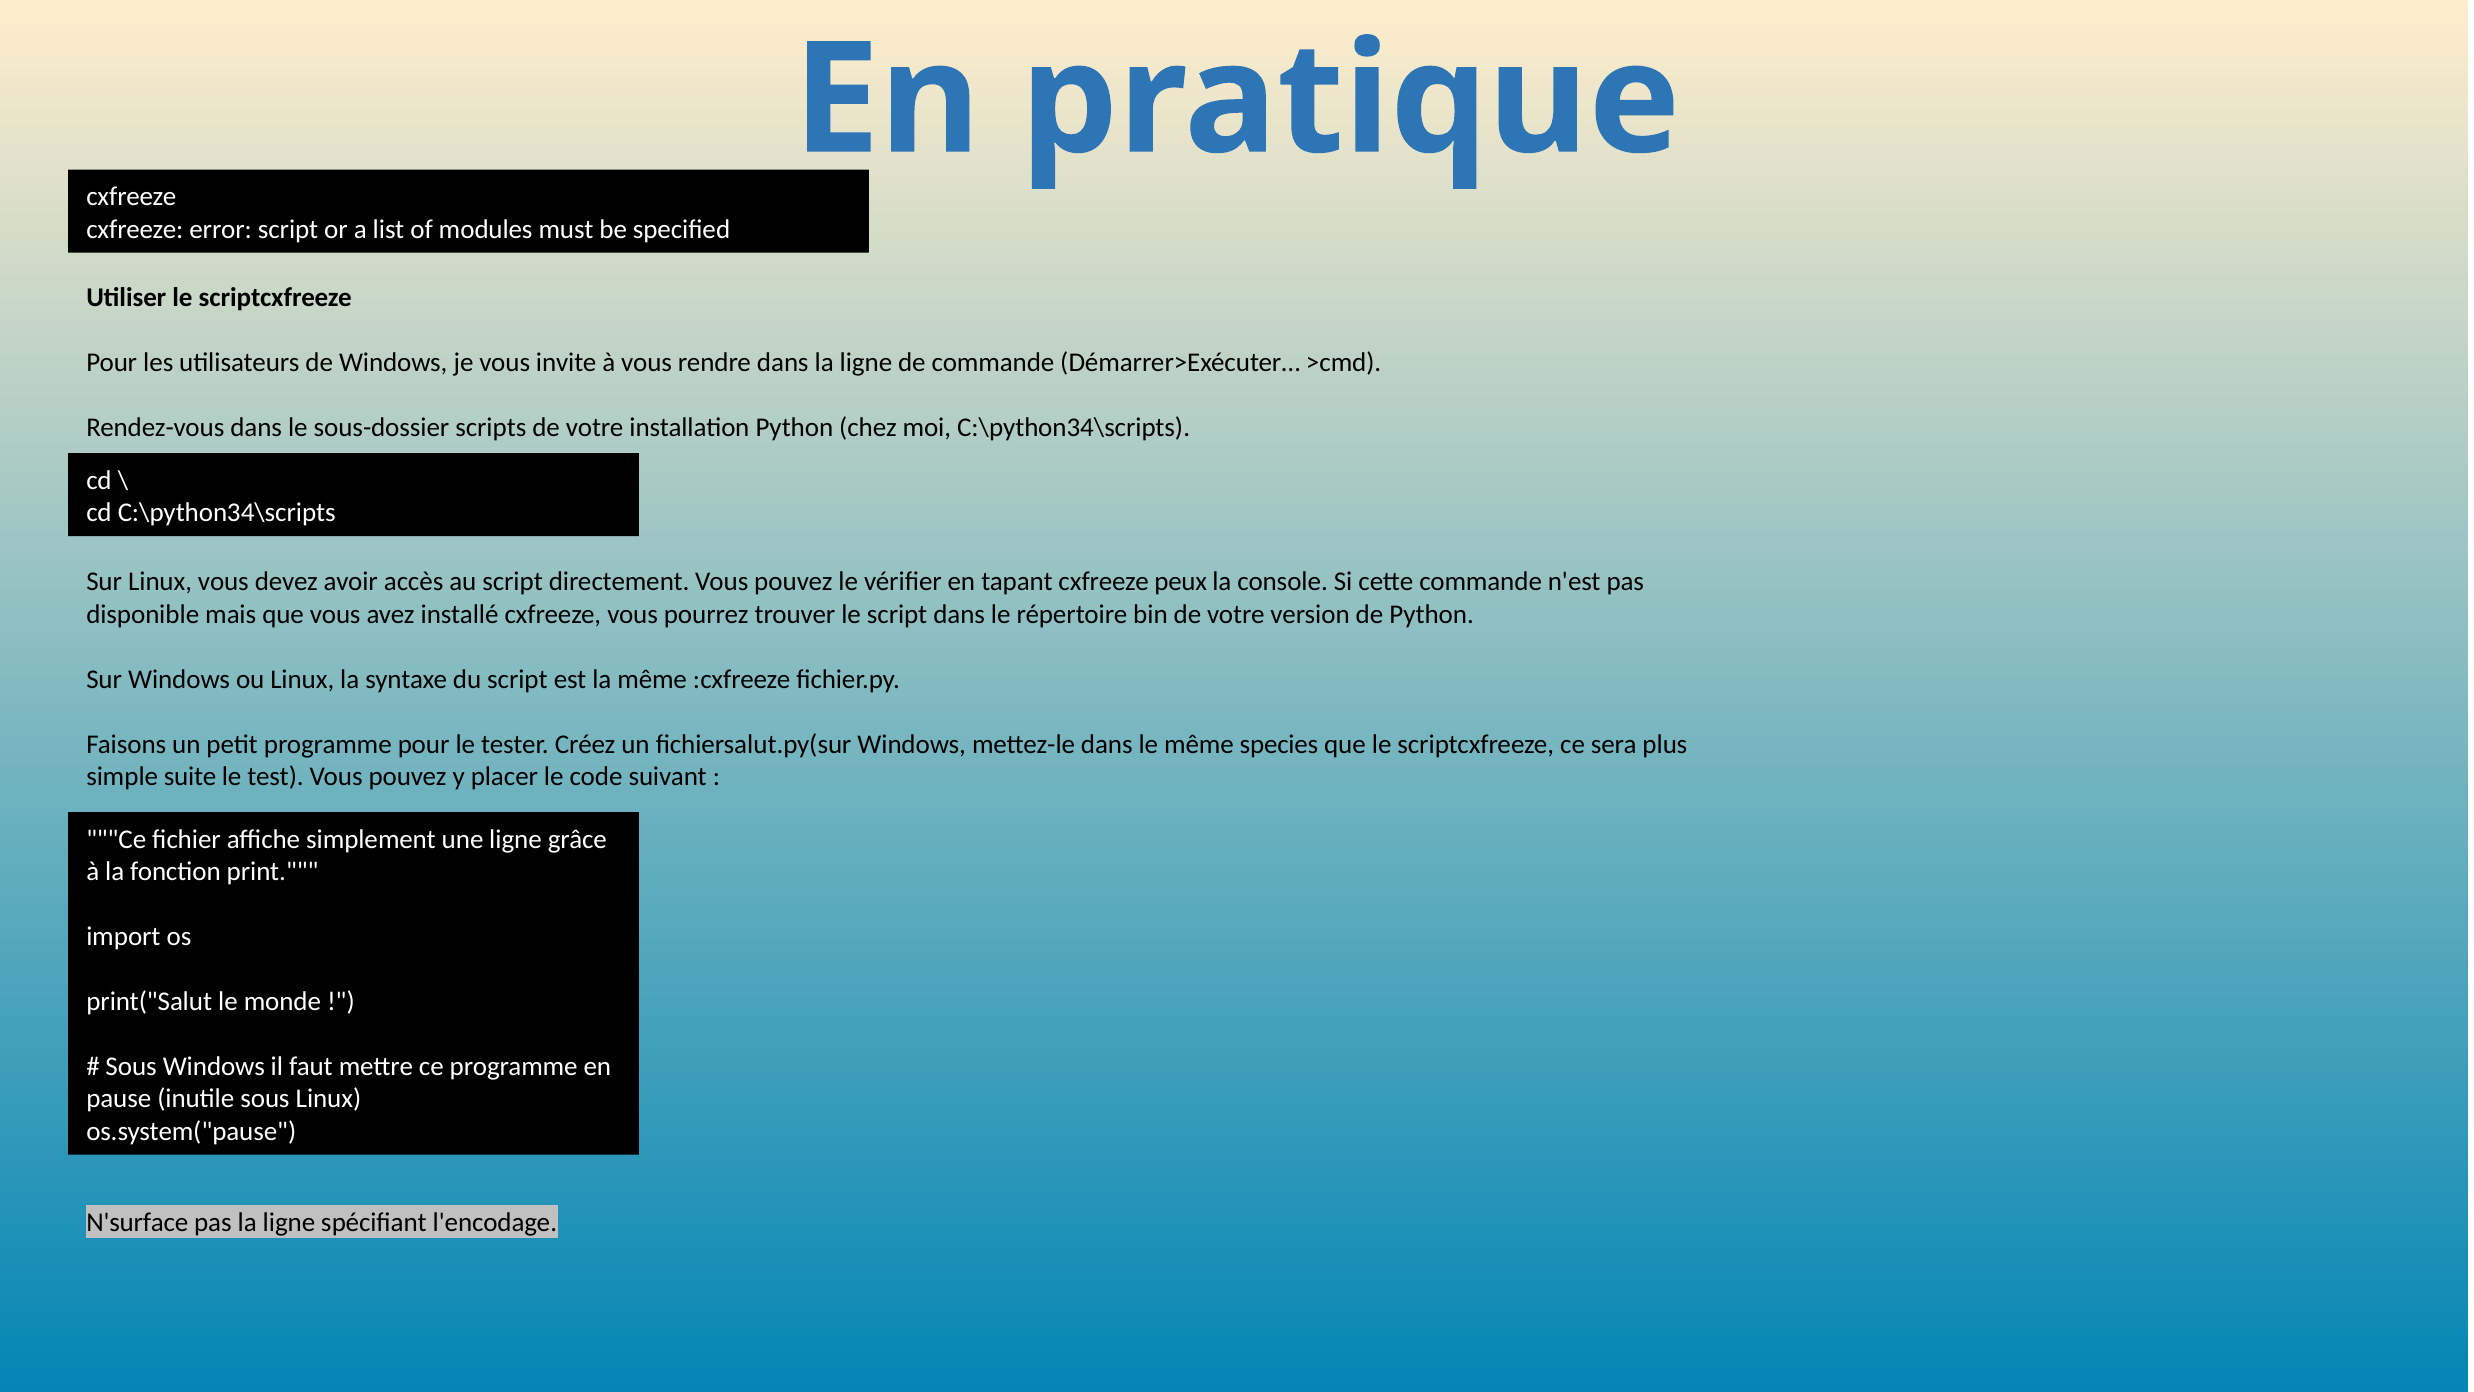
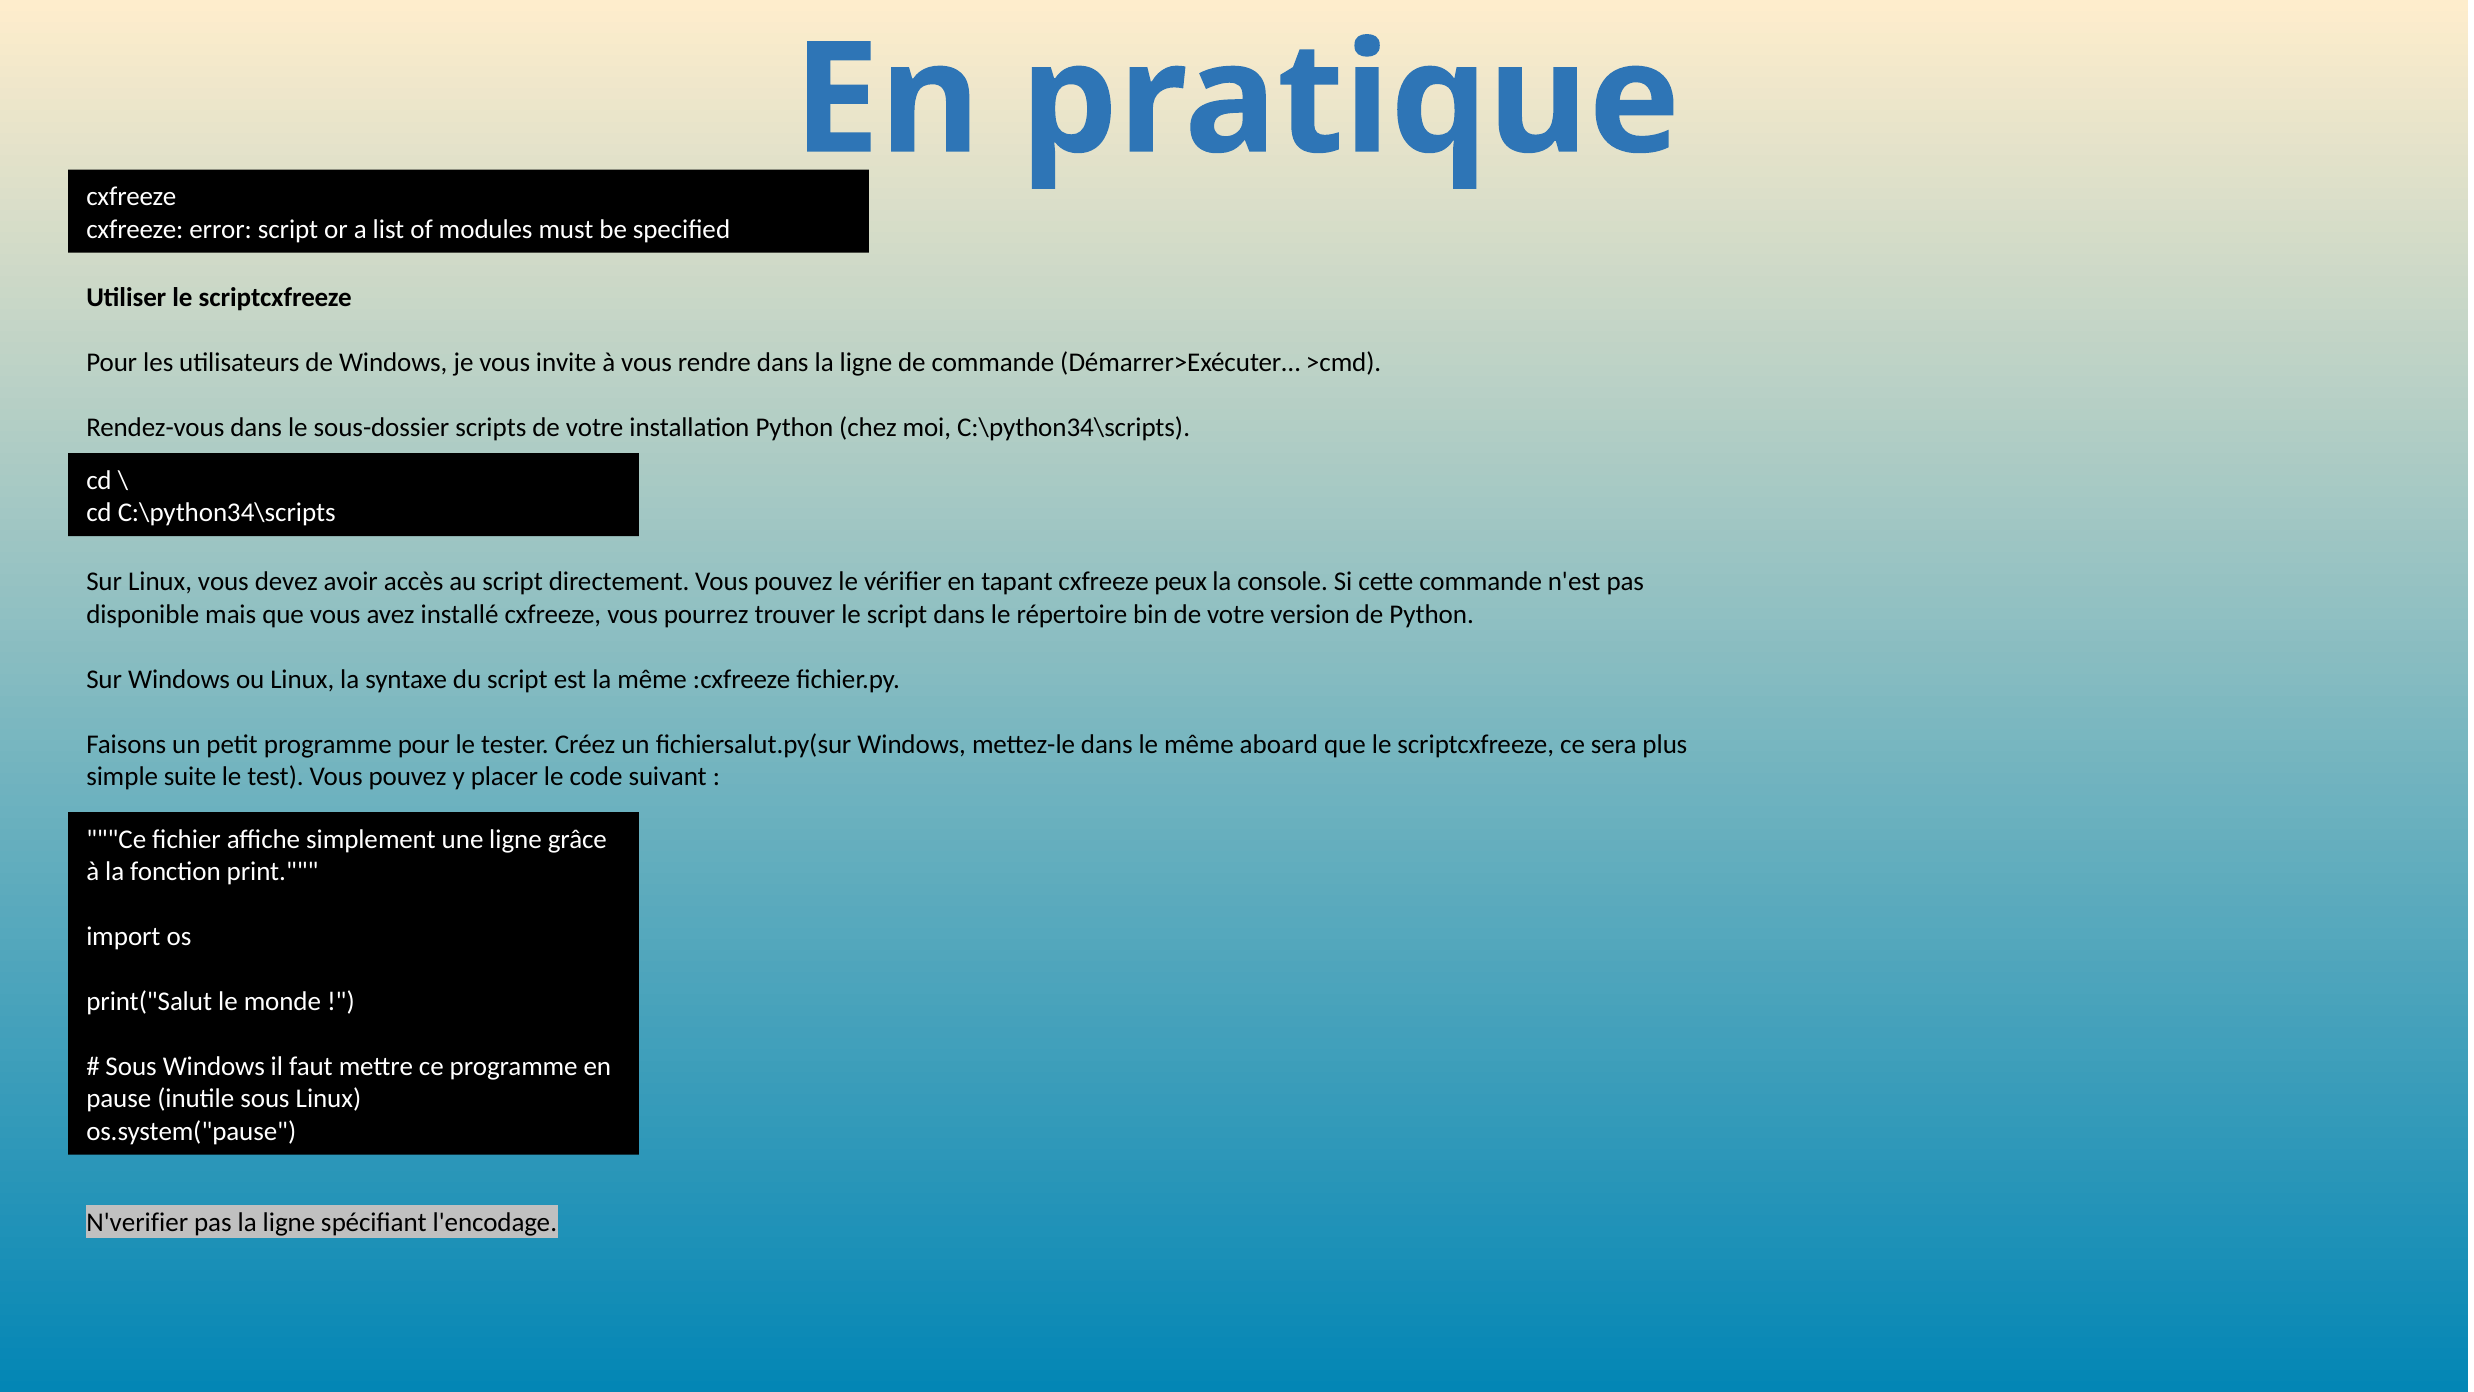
species: species -> aboard (1279, 744)
N'surface: N'surface -> N'verifier (137, 1222)
